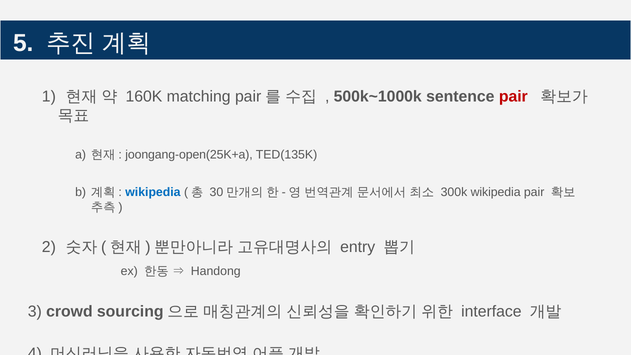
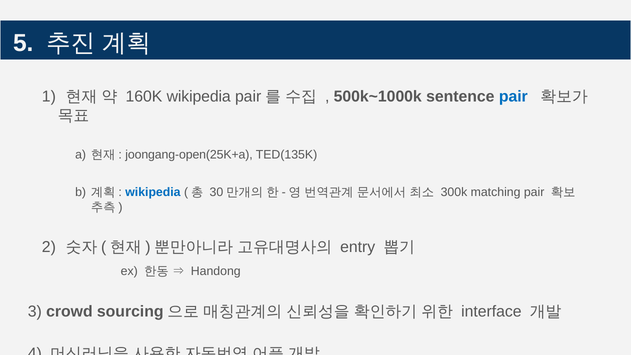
160K matching: matching -> wikipedia (199, 96)
pair colour: red -> blue (513, 96)
300k wikipedia: wikipedia -> matching (496, 192)
